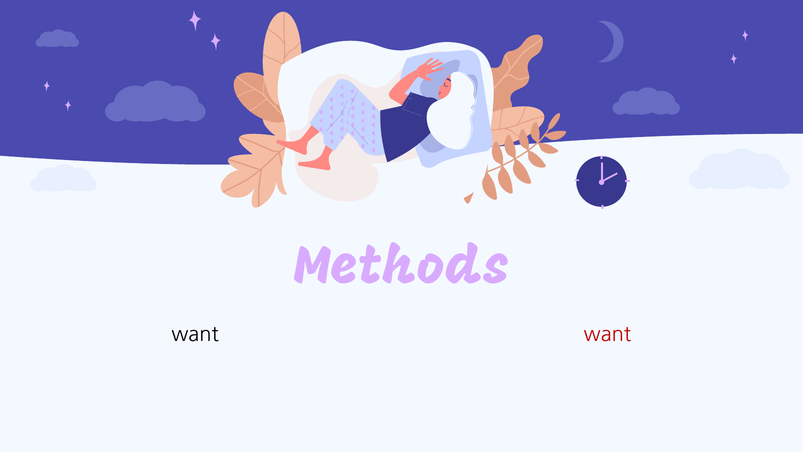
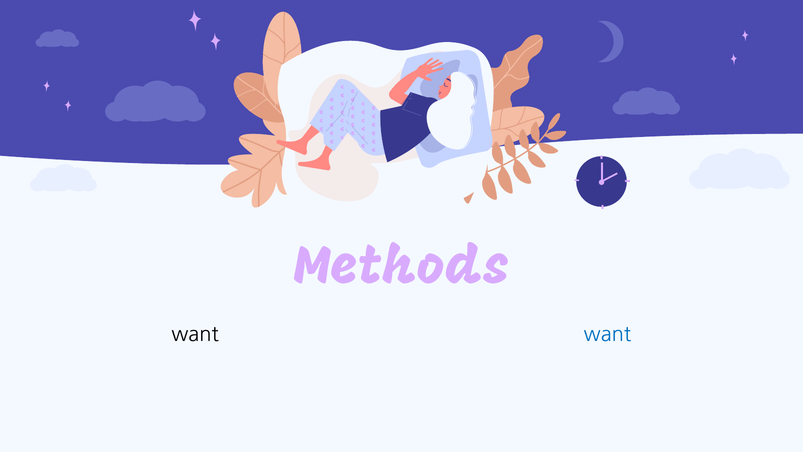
want colour: red -> blue (607, 334)
